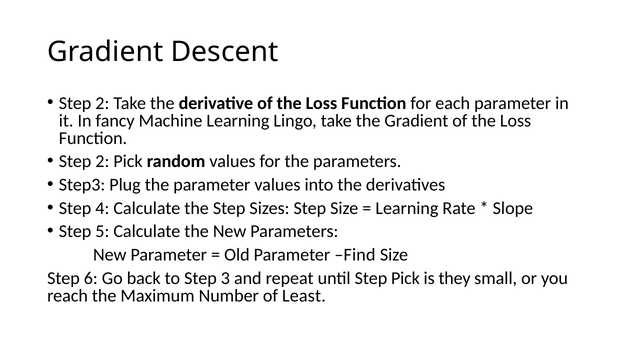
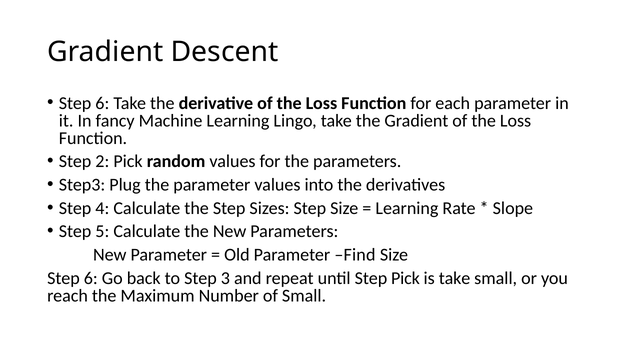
2: 2 -> 6 (102, 103)
is they: they -> take (455, 278)
of Least: Least -> Small (304, 296)
